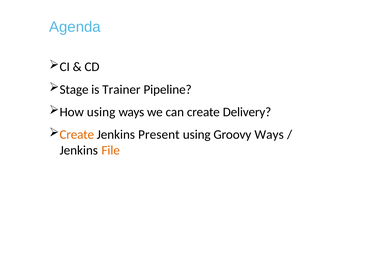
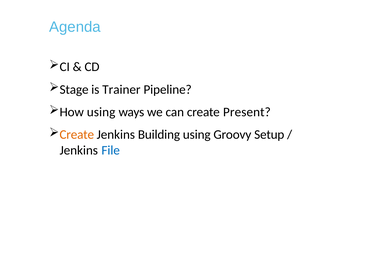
Delivery: Delivery -> Present (247, 112)
Present: Present -> Building (159, 135)
Groovy Ways: Ways -> Setup (269, 135)
File colour: orange -> blue (111, 150)
